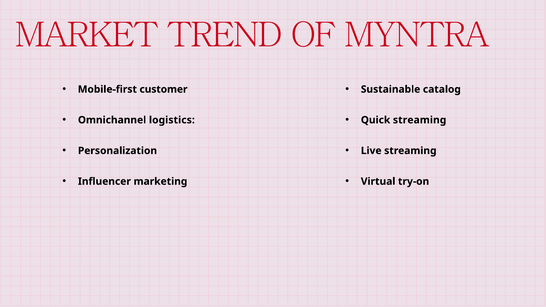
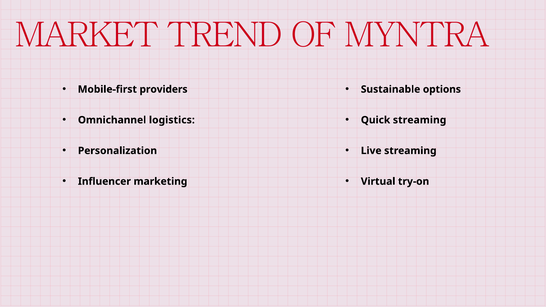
customer: customer -> providers (164, 89)
catalog: catalog -> options (442, 89)
